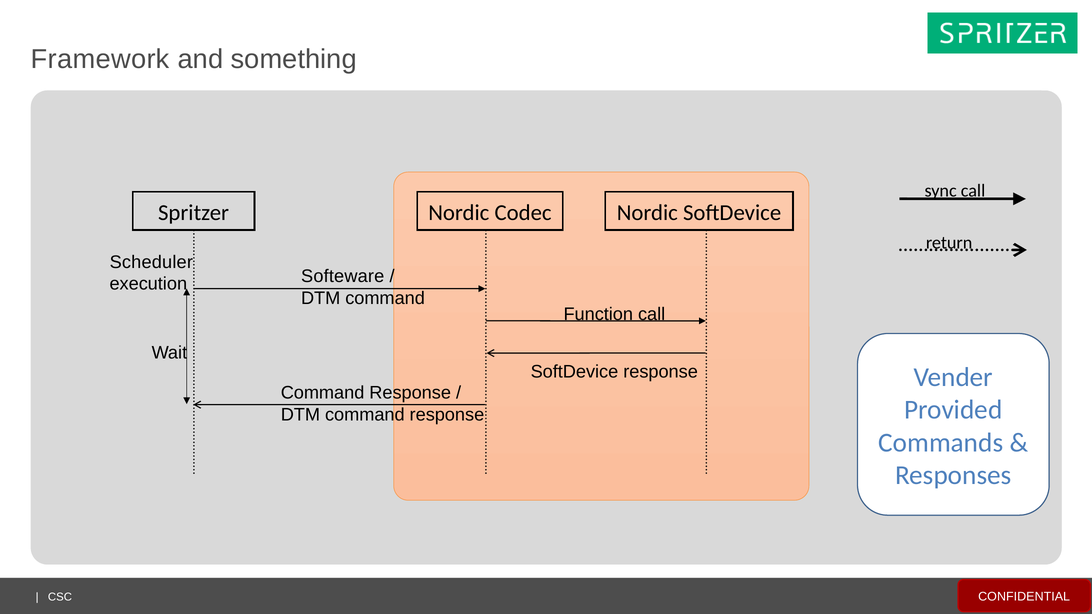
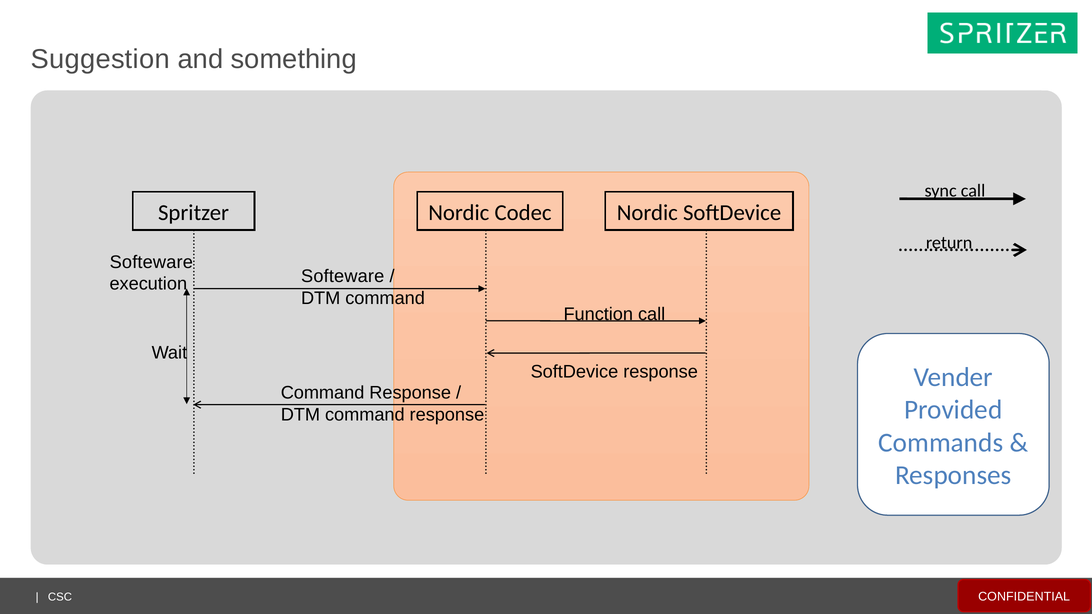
Framework: Framework -> Suggestion (100, 59)
Scheduler: Scheduler -> Softeware (151, 262)
